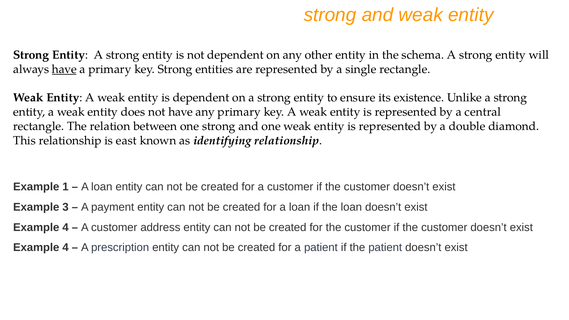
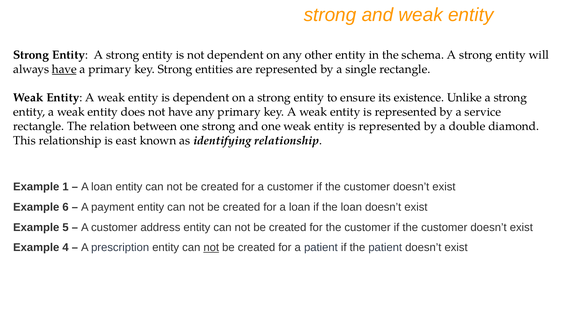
central: central -> service (483, 112)
3: 3 -> 6 (65, 207)
4: 4 -> 5 (65, 227)
not underline: none -> present (211, 248)
